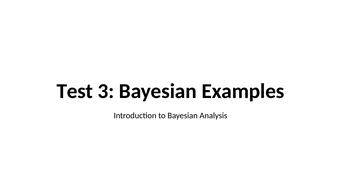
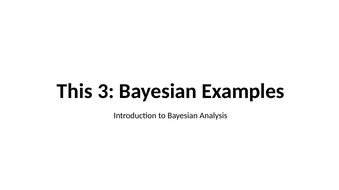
Test: Test -> This (75, 92)
